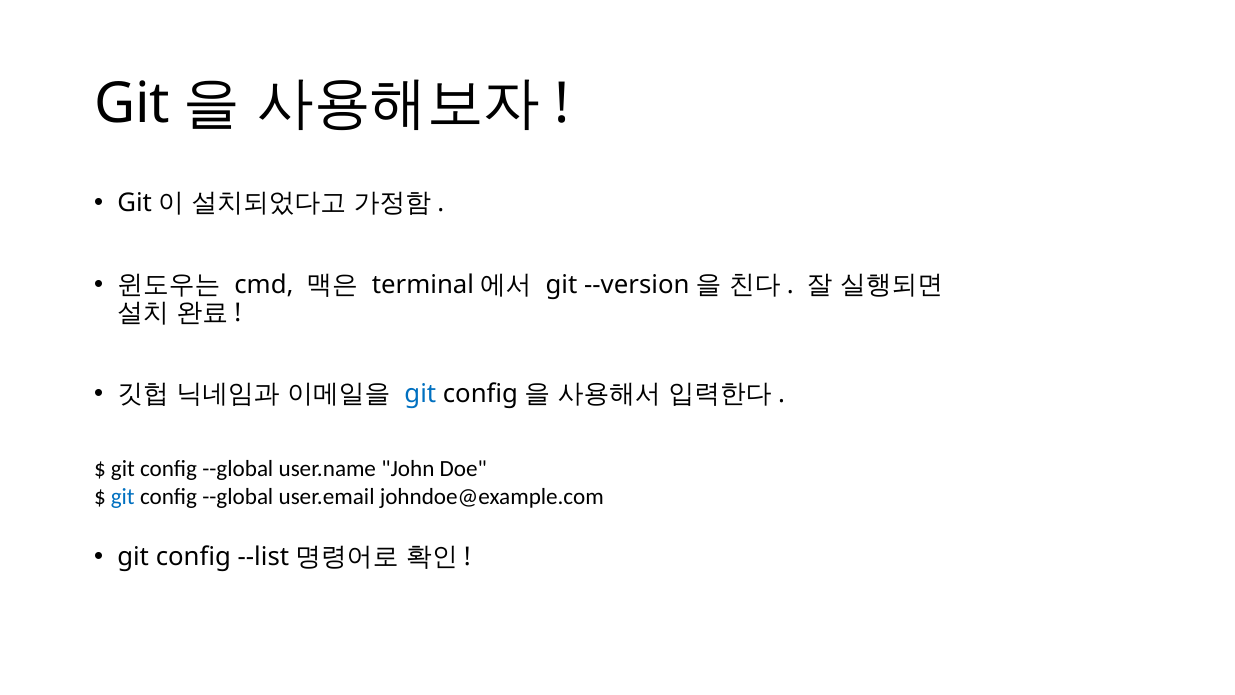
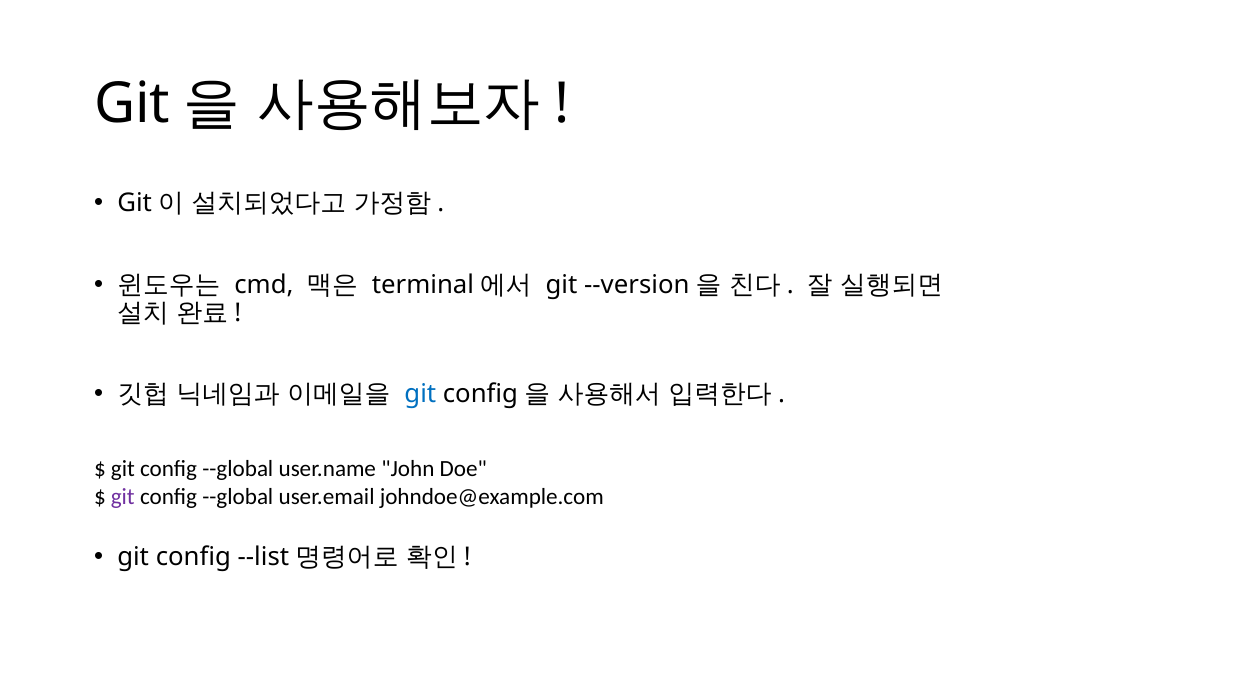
git colour: blue -> purple (123, 496)
